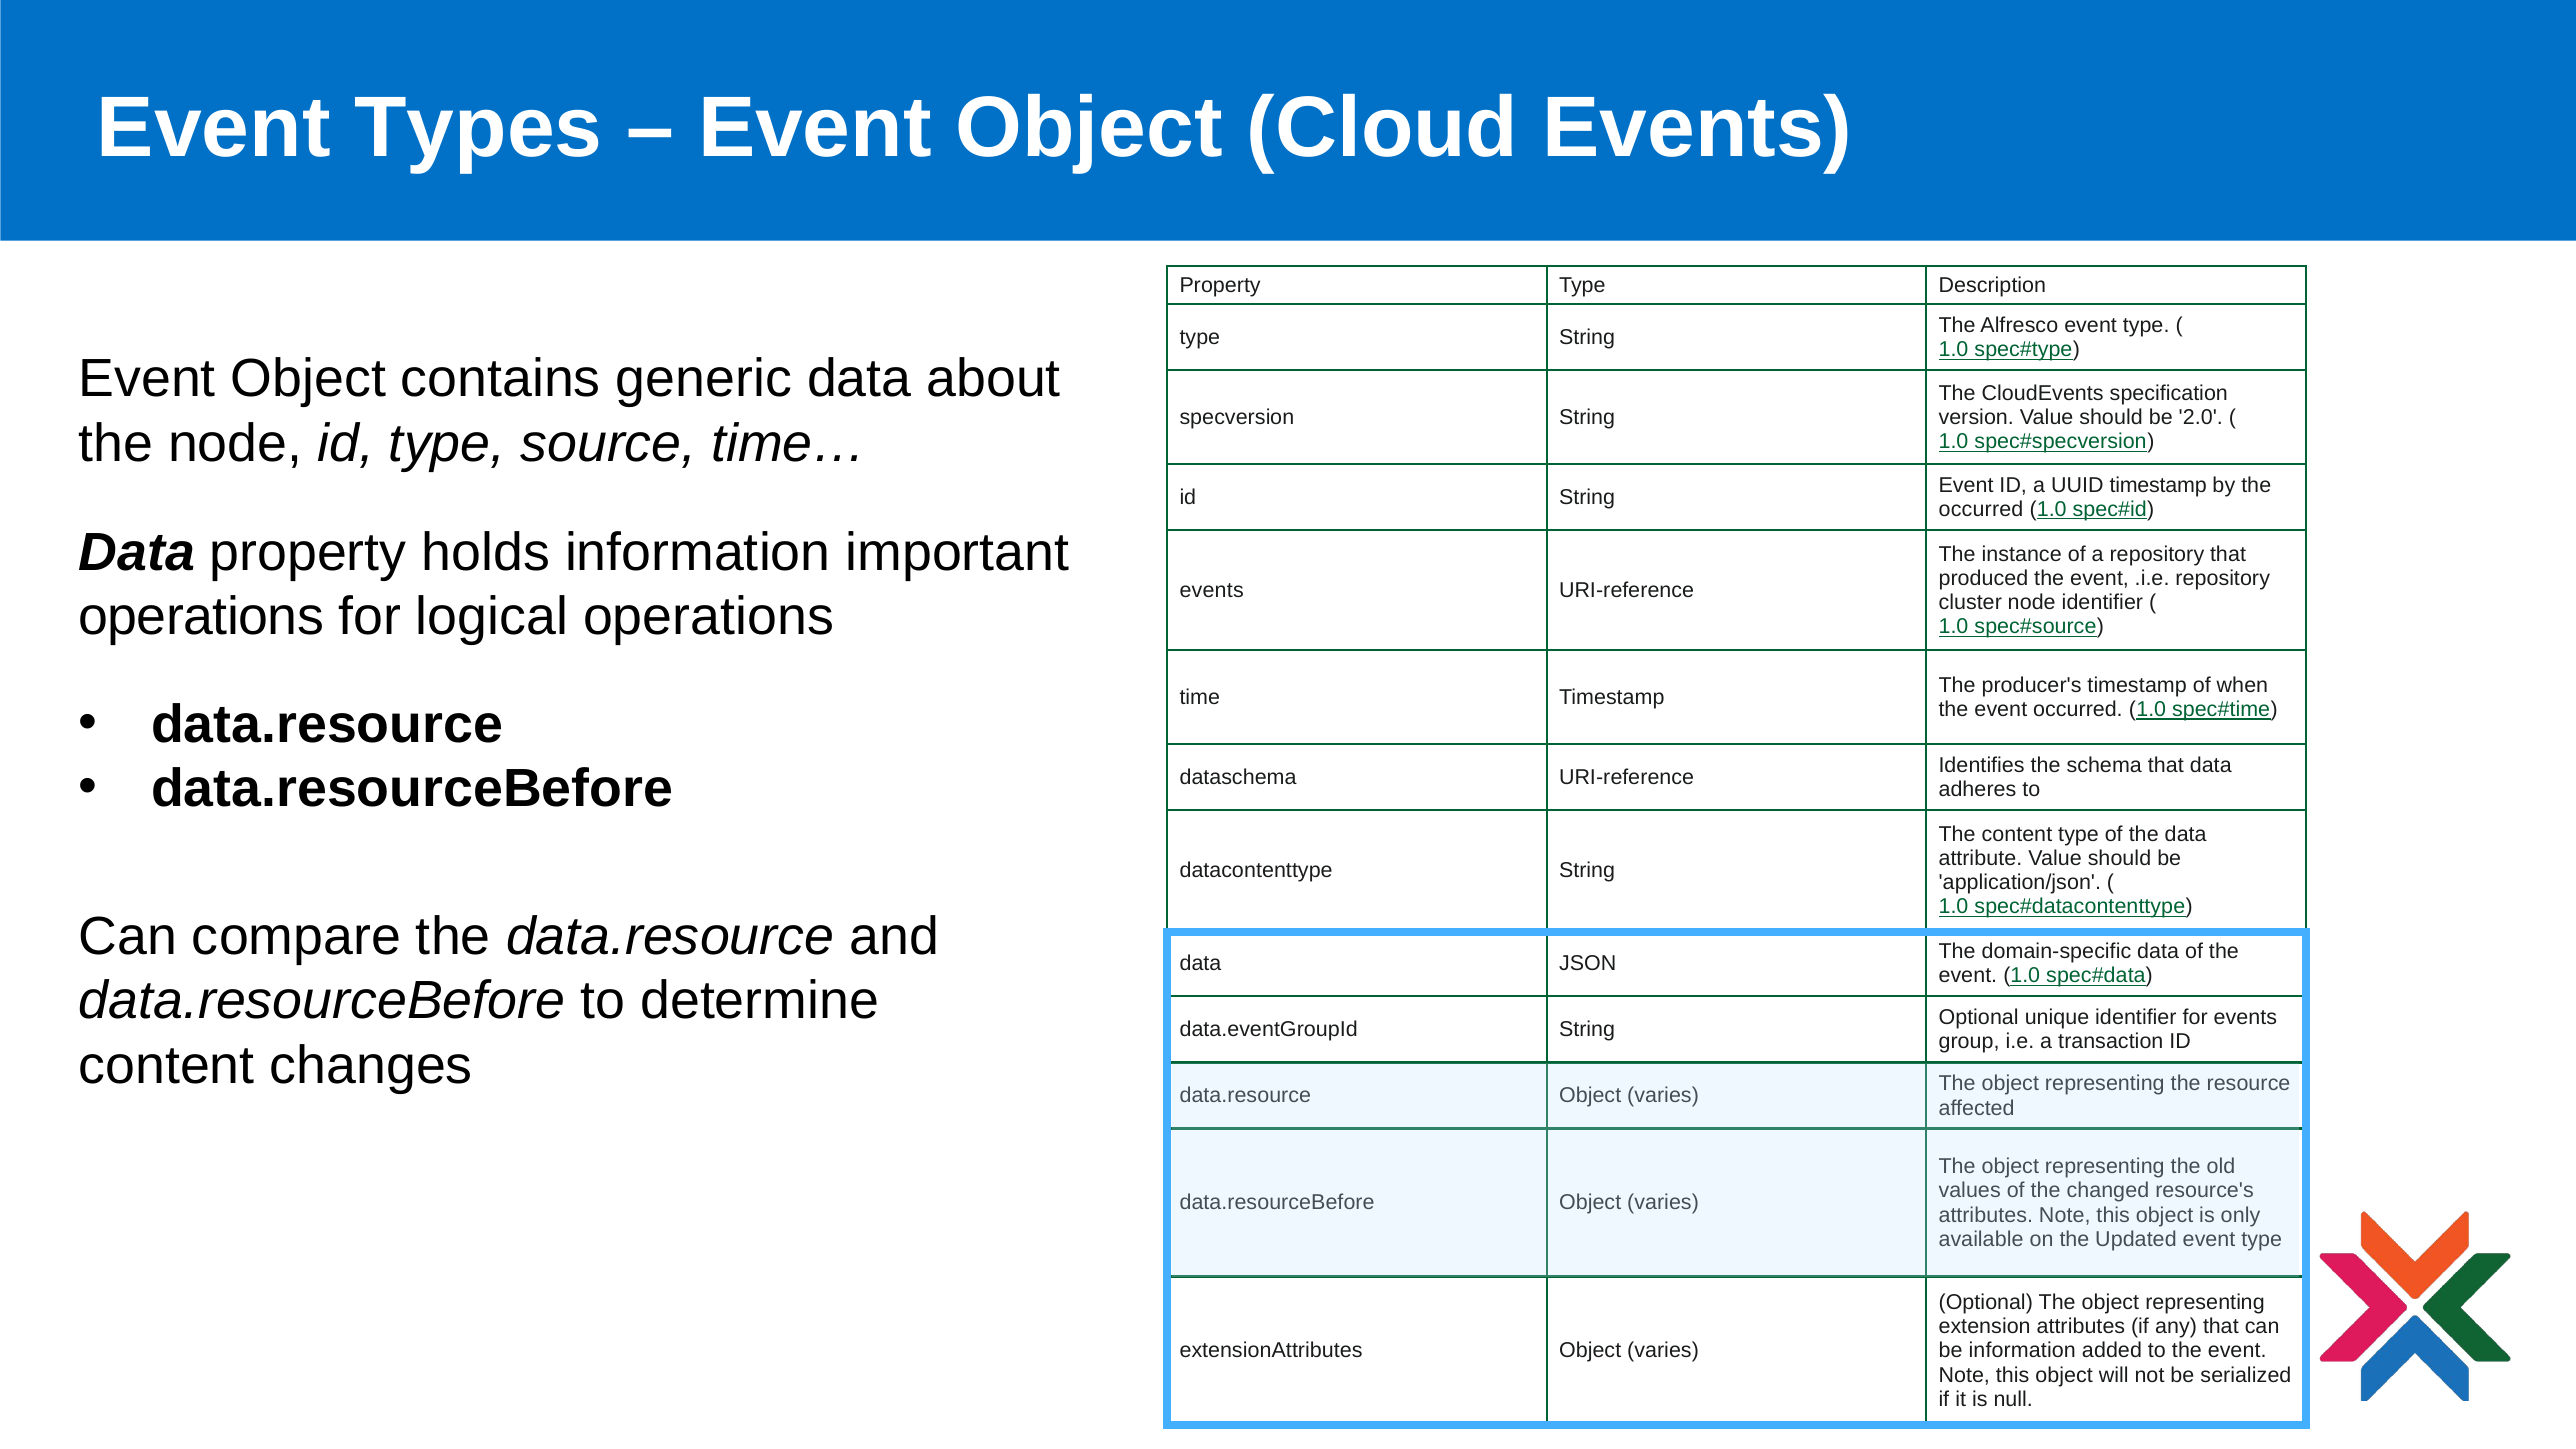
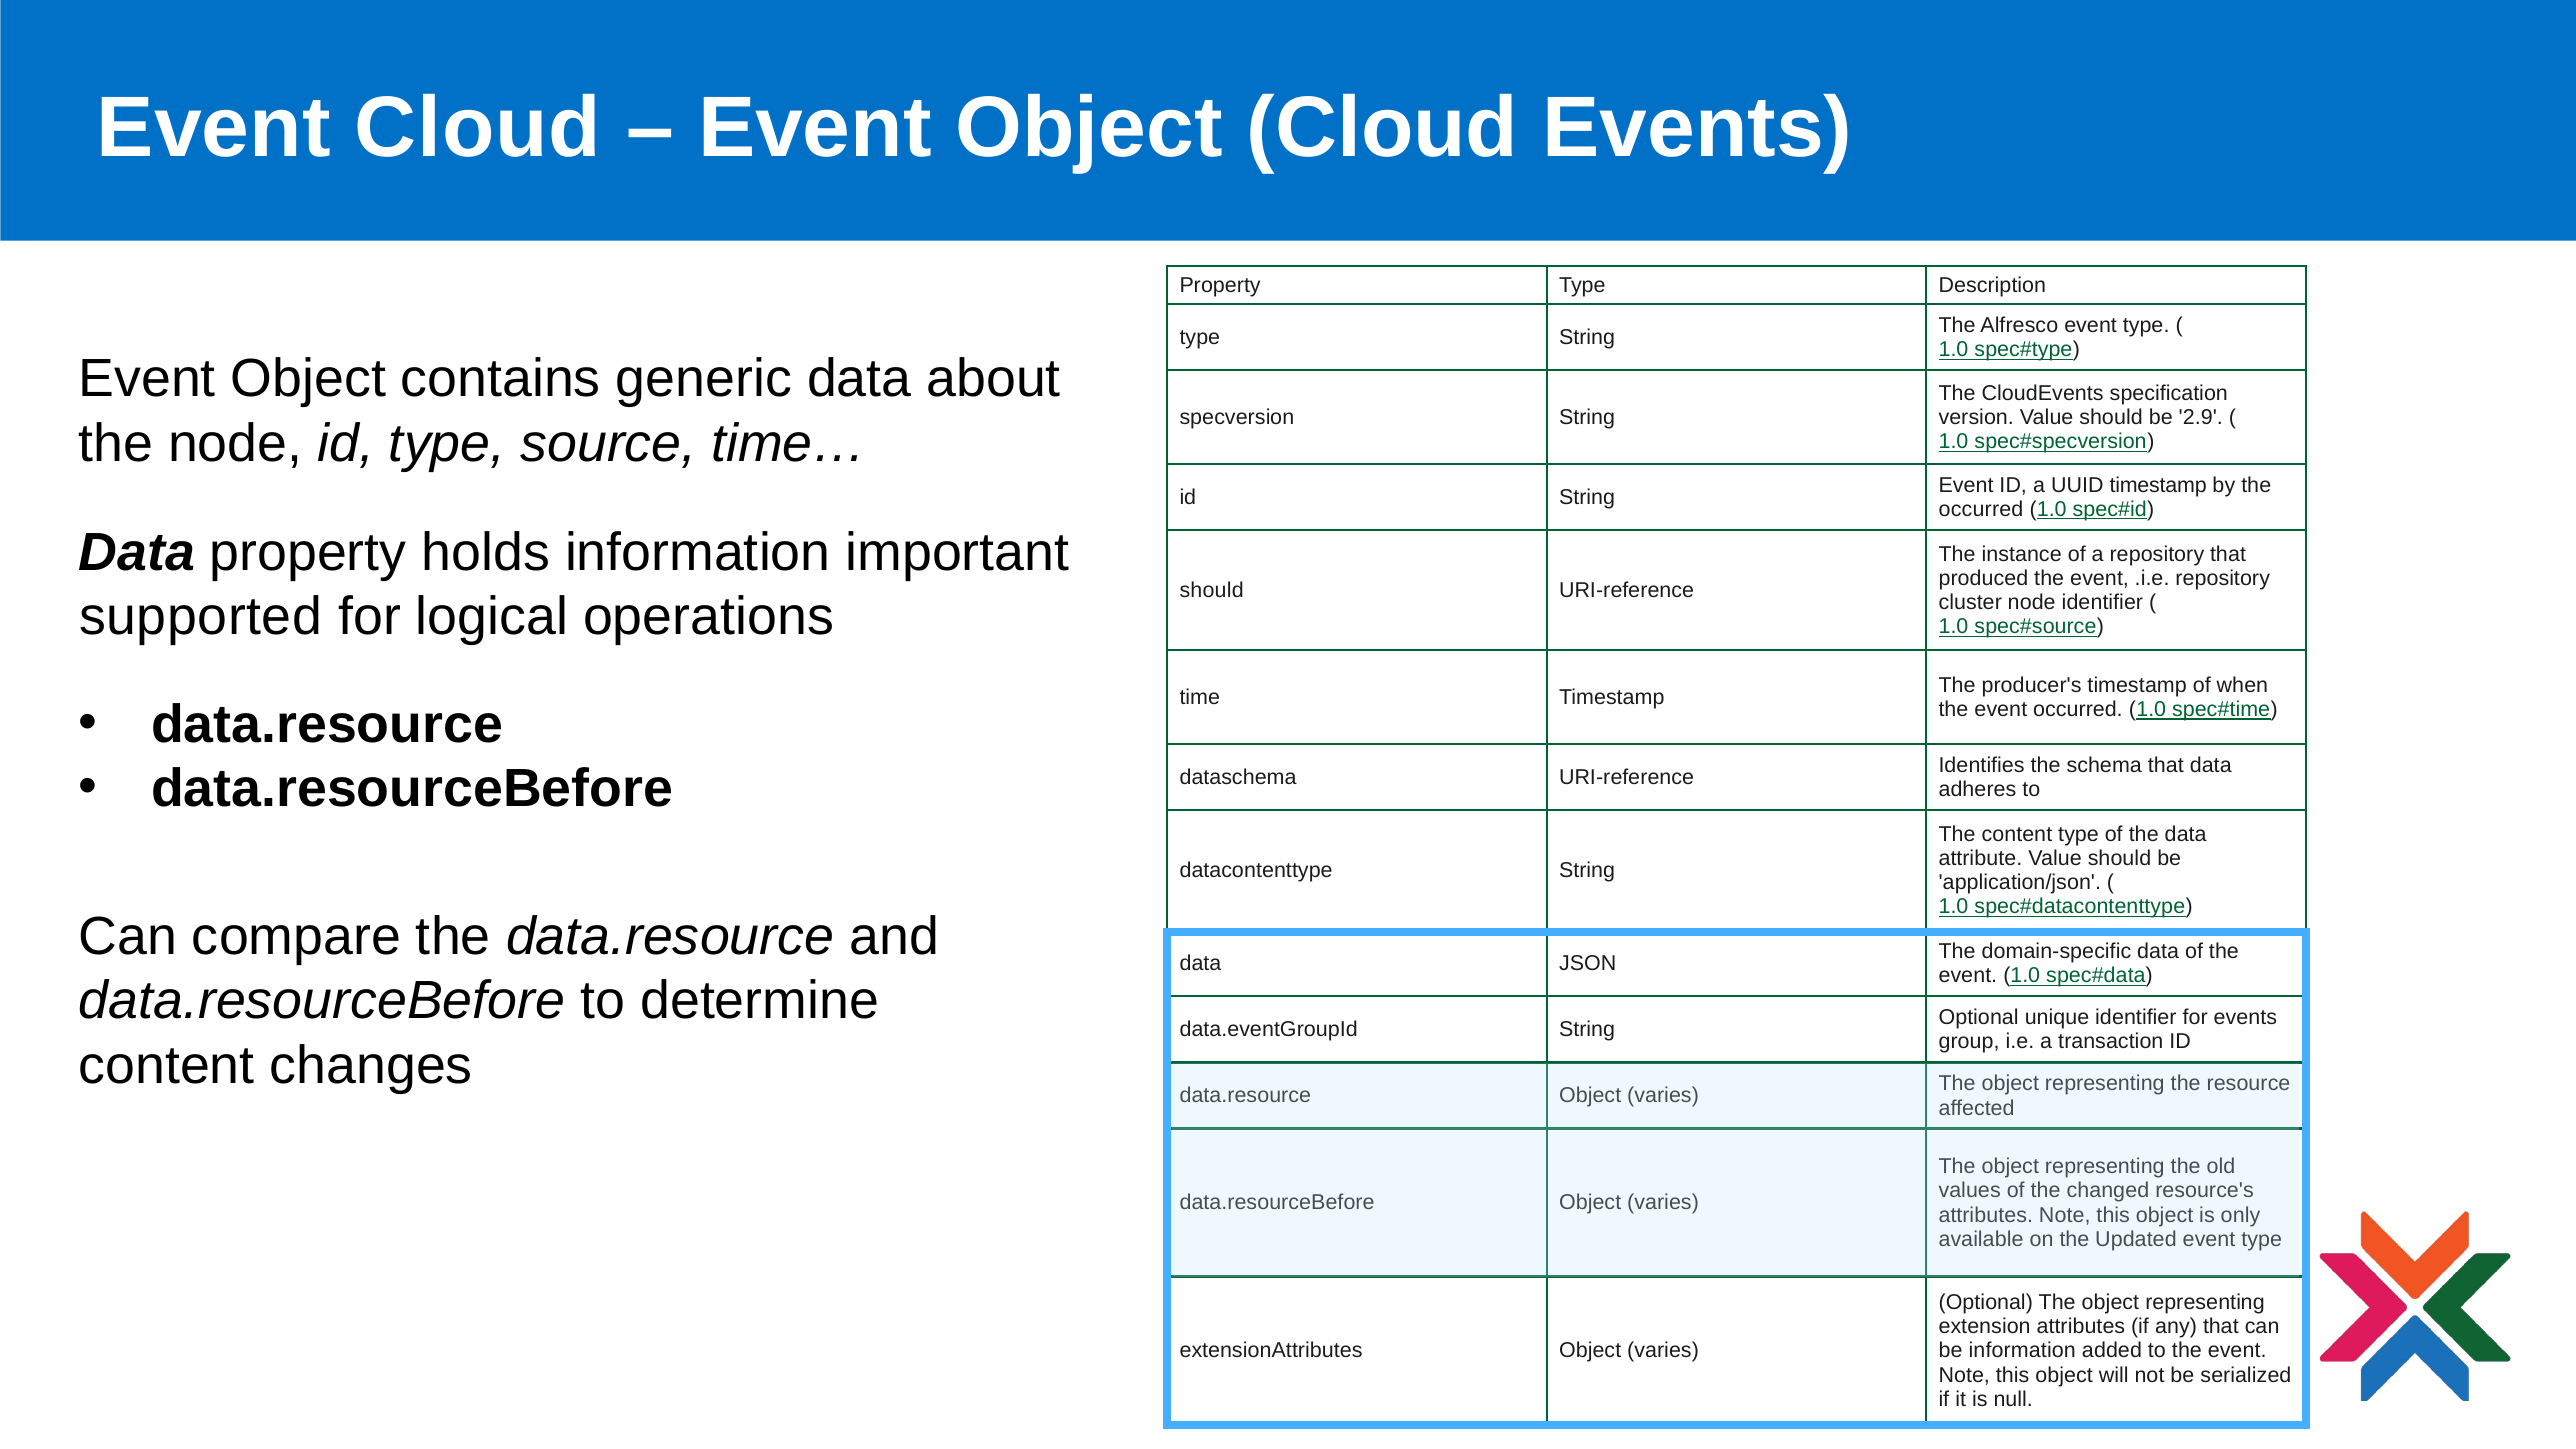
Event Types: Types -> Cloud (478, 128)
2.0: 2.0 -> 2.9 (2201, 417)
events: events -> should (1212, 590)
operations: operations -> supported (201, 617)
